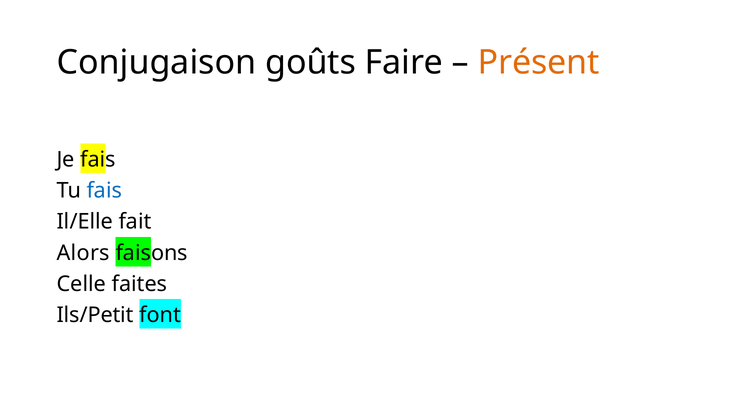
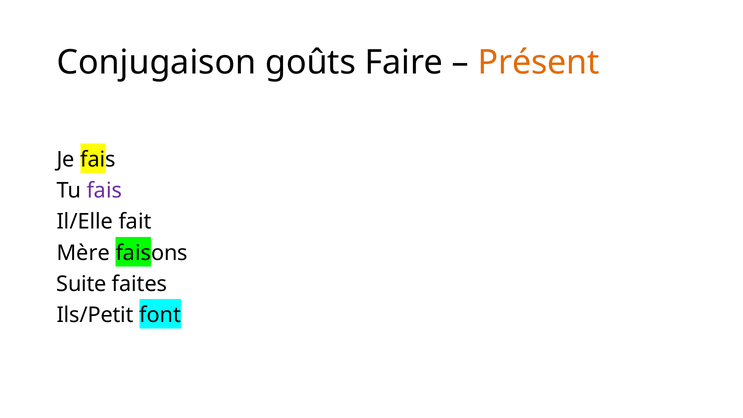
fais colour: blue -> purple (104, 191)
Alors: Alors -> Mère (83, 253)
Celle: Celle -> Suite (81, 284)
